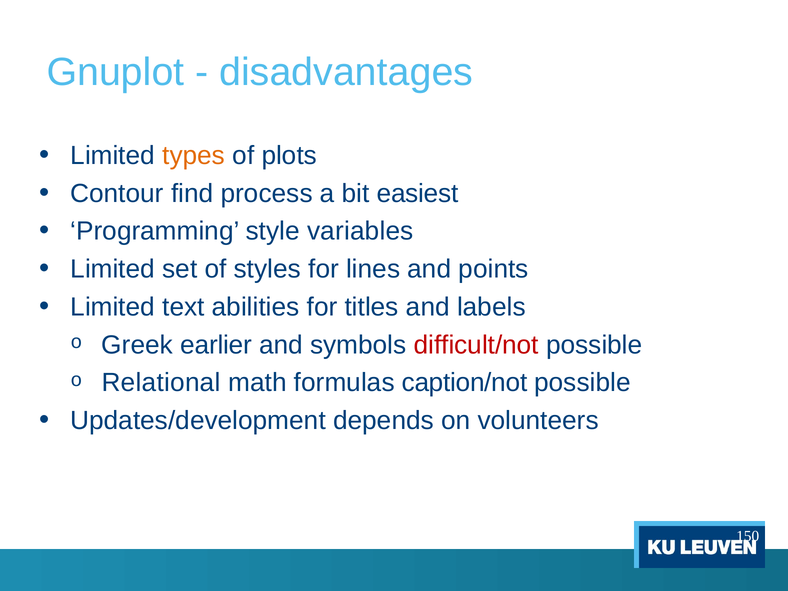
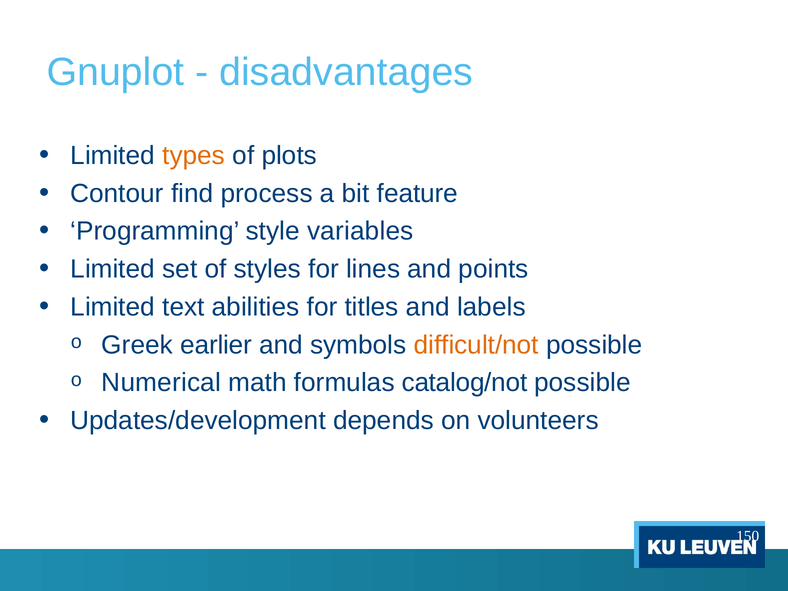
easiest: easiest -> feature (417, 193)
difficult/not colour: red -> orange (476, 345)
Relational: Relational -> Numerical (161, 383)
caption/not: caption/not -> catalog/not (465, 383)
